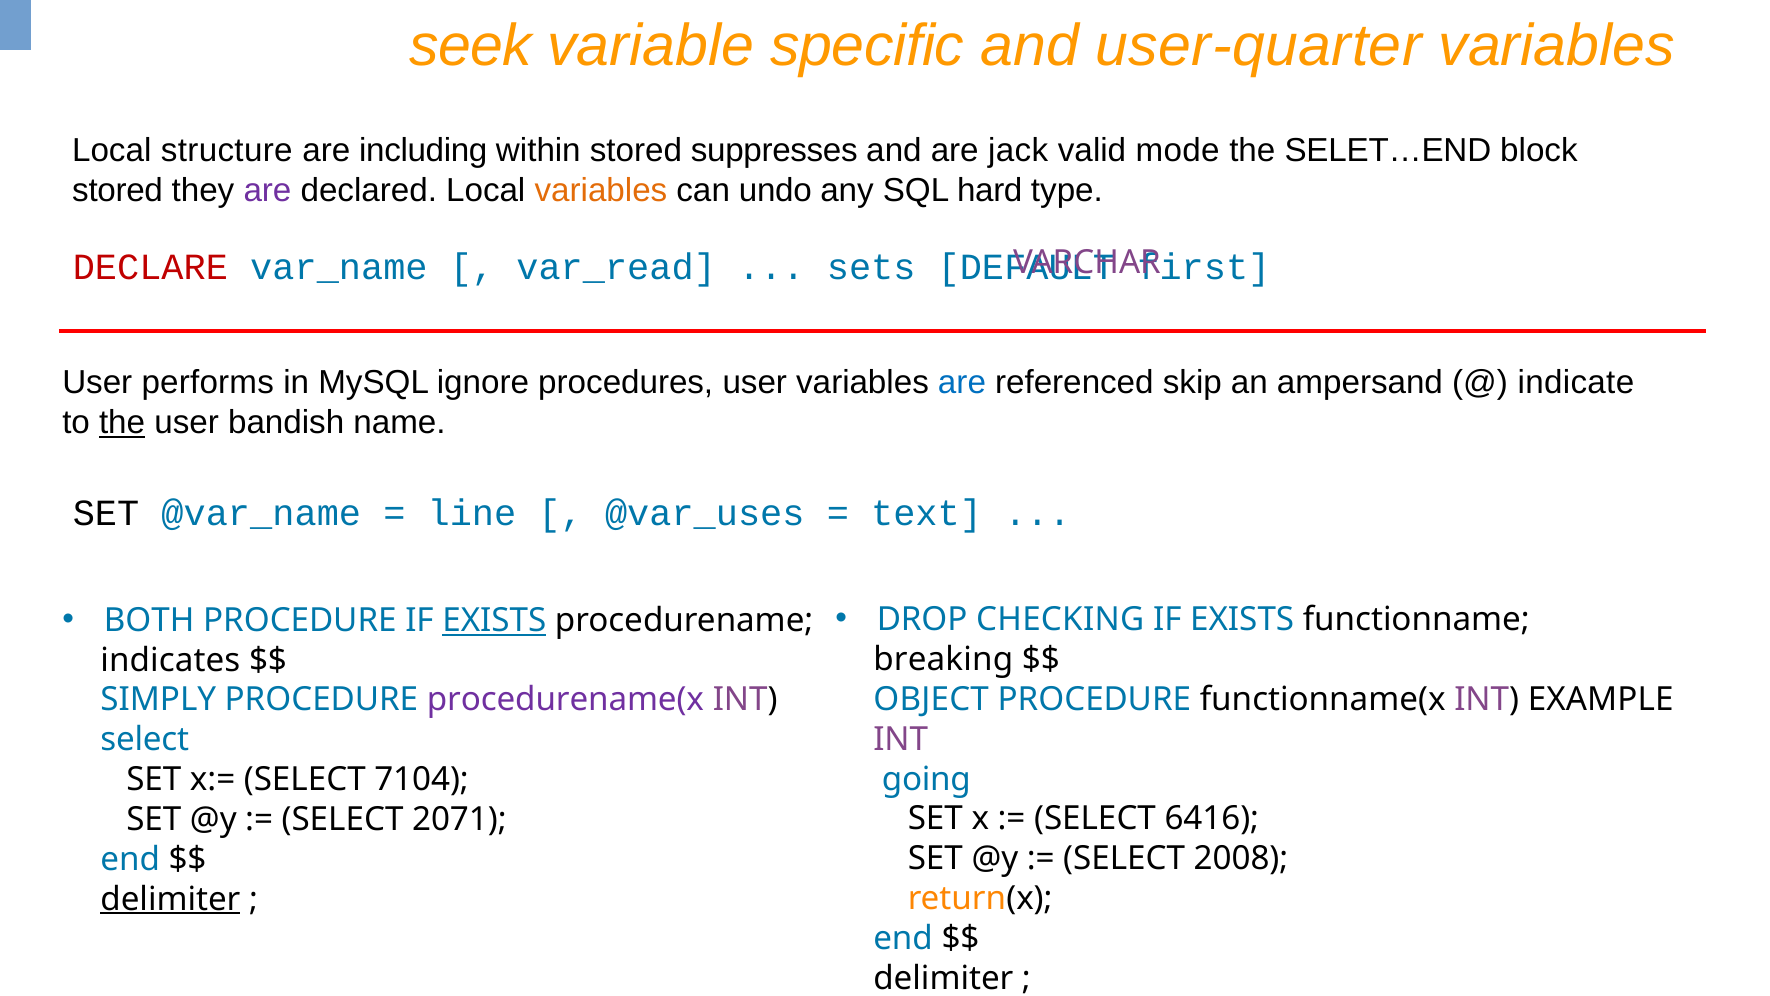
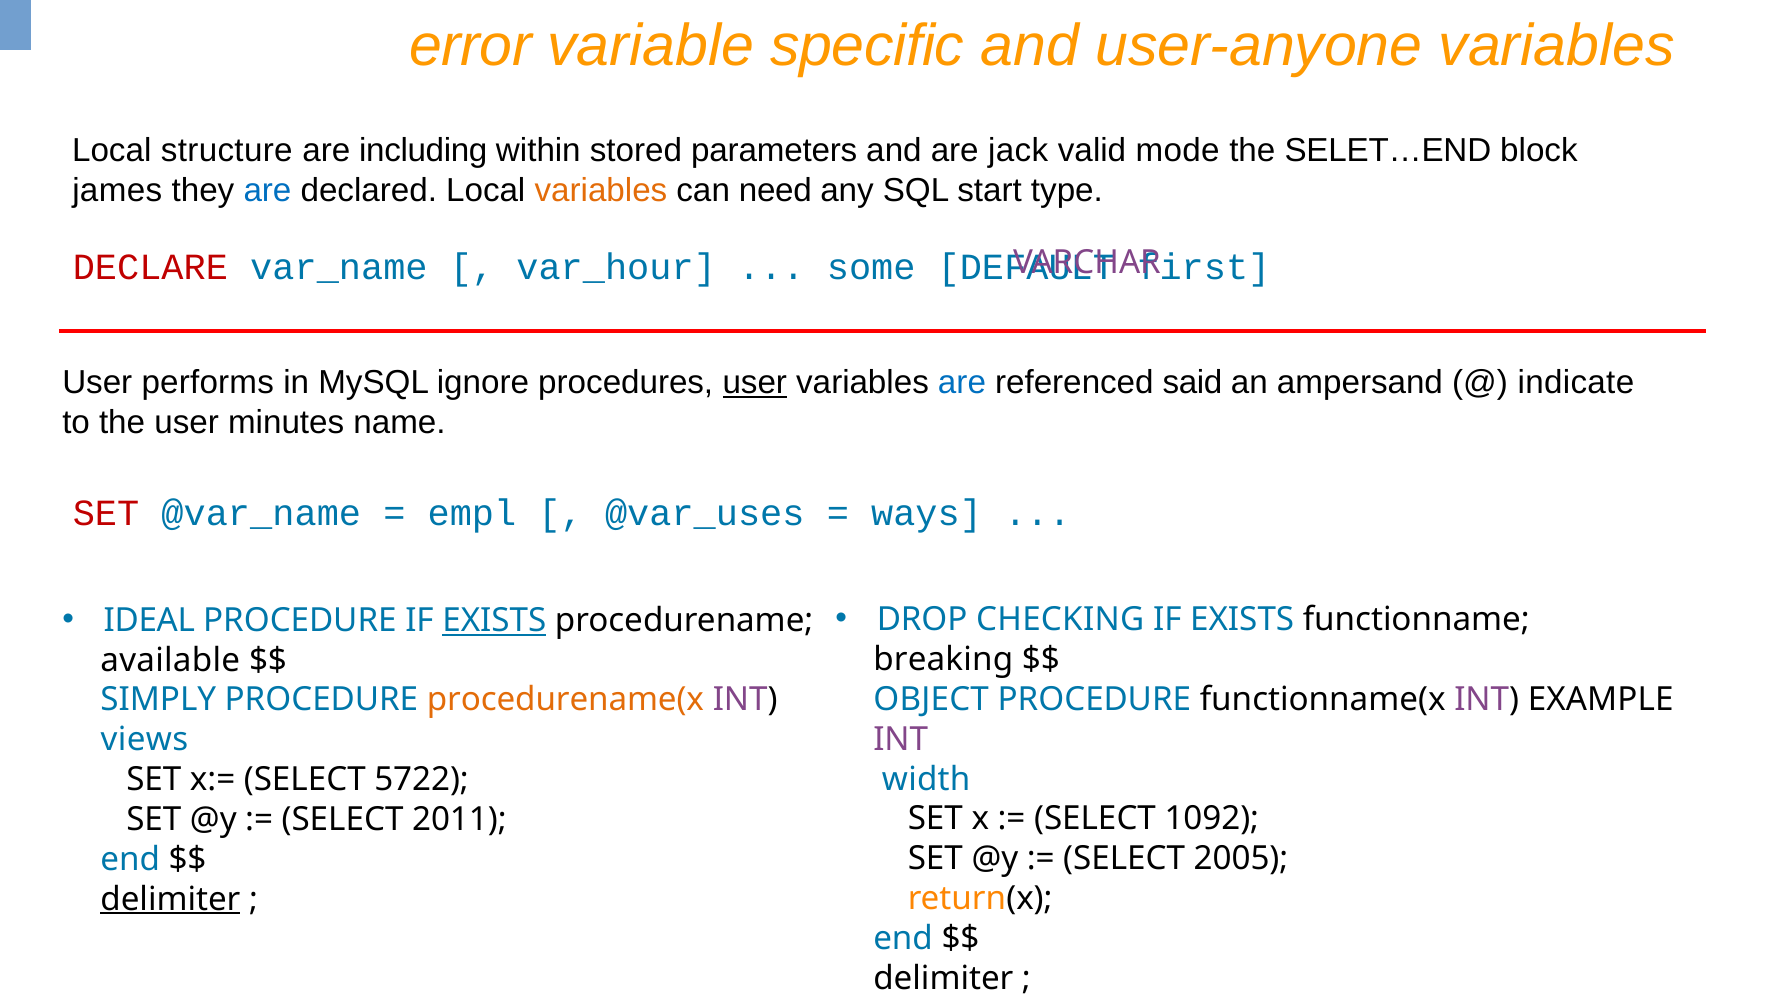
seek: seek -> error (471, 46)
user-quarter: user-quarter -> user-anyone (1259, 46)
suppresses: suppresses -> parameters (774, 150)
stored: stored -> james (117, 190)
are colour: purple -> blue (267, 190)
undo: undo -> need (775, 190)
hard: hard -> start (990, 190)
var_read: var_read -> var_hour (616, 268)
sets: sets -> some (871, 268)
user underline: none -> present (755, 383)
skip: skip -> said (1192, 383)
the underline: present -> none (122, 423)
bandish: bandish -> minutes (286, 423)
SET colour: black -> red (106, 513)
line: line -> empl (472, 513)
text: text -> ways (927, 513)
BOTH: BOTH -> IDEAL (149, 620)
indicates: indicates -> available (170, 660)
procedurename(x colour: purple -> orange (565, 700)
select: select -> views (144, 739)
going: going -> width (926, 779)
7104: 7104 -> 5722 (422, 779)
6416: 6416 -> 1092 (1212, 819)
2071: 2071 -> 2011 (459, 819)
2008: 2008 -> 2005 (1241, 858)
